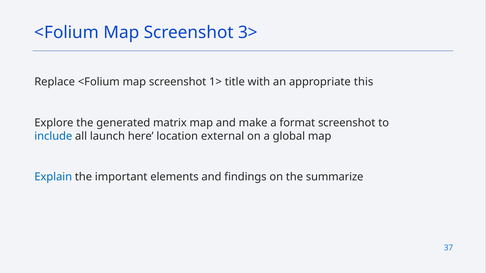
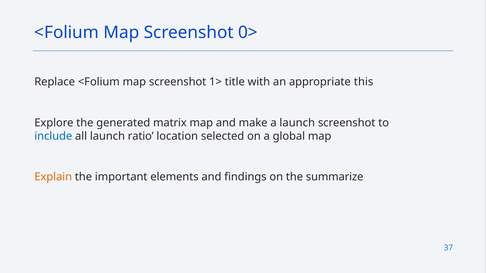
3>: 3> -> 0> (248, 32)
a format: format -> launch (297, 123)
here: here -> ratio (141, 136)
external: external -> selected (223, 136)
Explain colour: blue -> orange (53, 177)
